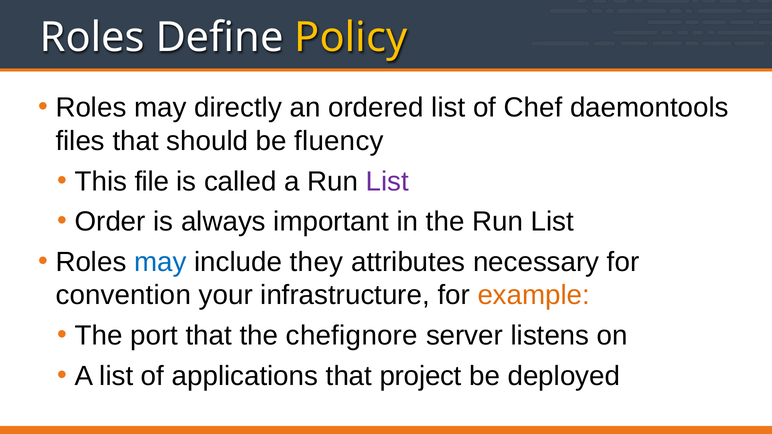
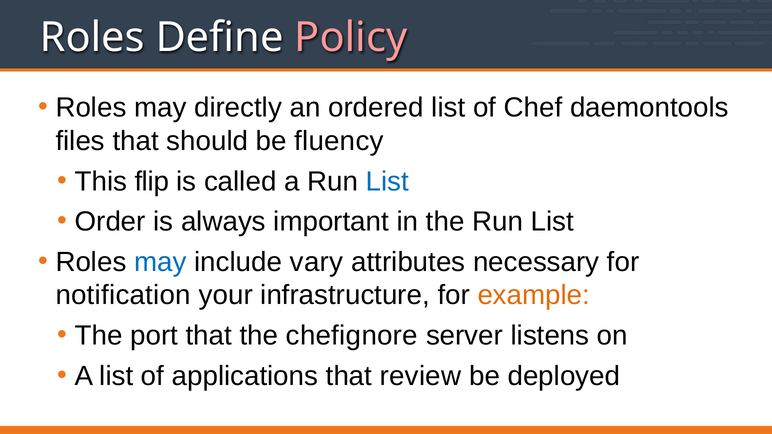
Policy colour: yellow -> pink (351, 38)
file: file -> flip (152, 181)
List colour: purple -> blue (387, 181)
they: they -> vary (317, 262)
convention: convention -> notification (123, 295)
project: project -> review (420, 376)
